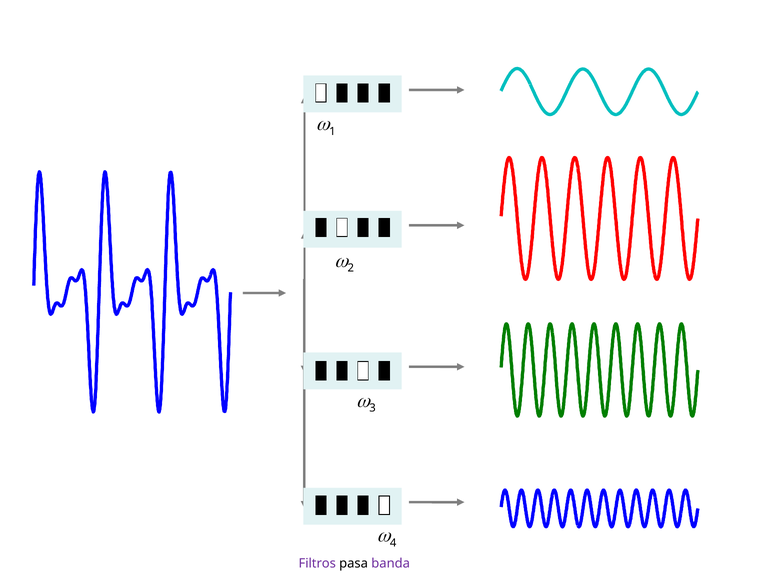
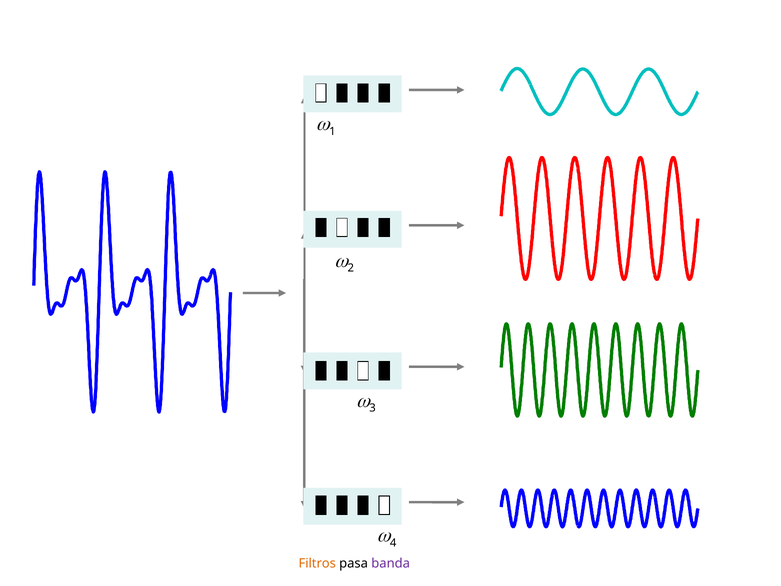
Filtros colour: purple -> orange (317, 563)
